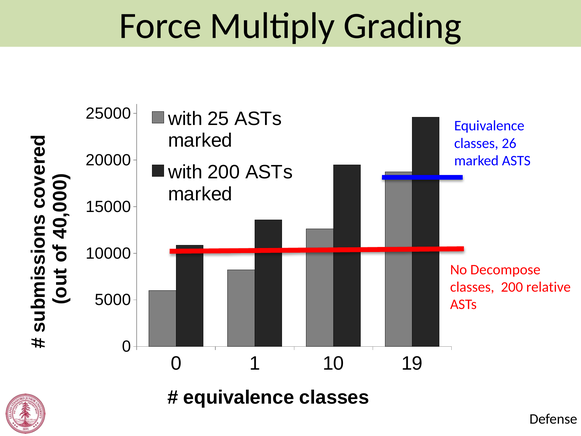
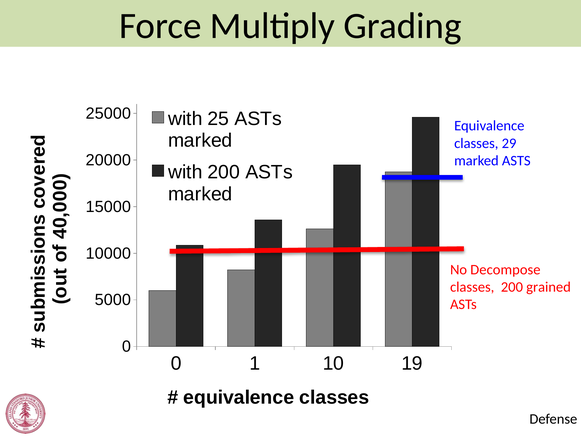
26: 26 -> 29 (509, 143)
relative: relative -> grained (549, 287)
